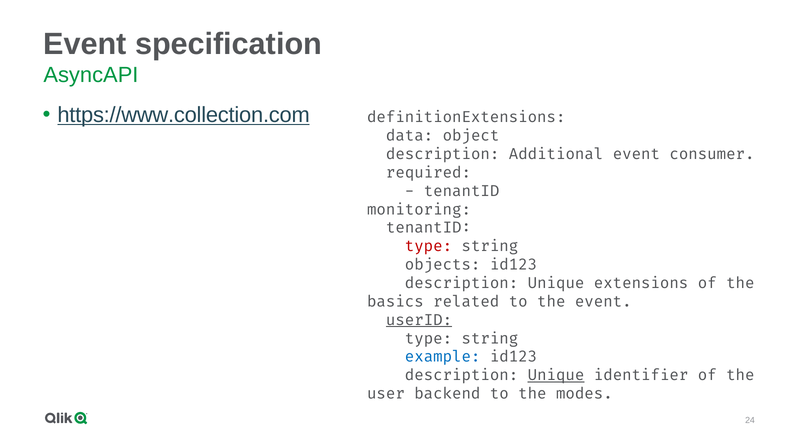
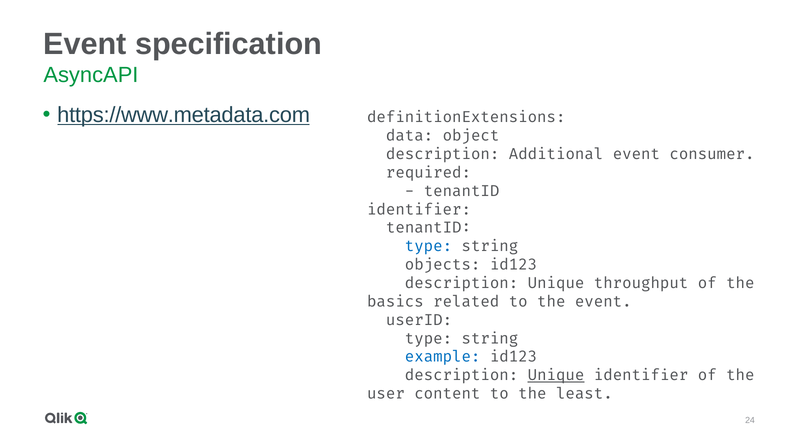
https://www.collection.com: https://www.collection.com -> https://www.metadata.com (184, 115)
monitoring: monitoring -> identifier (419, 209)
type colour: red -> blue (428, 246)
extensions: extensions -> throughput (641, 283)
userID underline: present -> none (419, 320)
backend: backend -> content (447, 393)
modes: modes -> least (584, 393)
